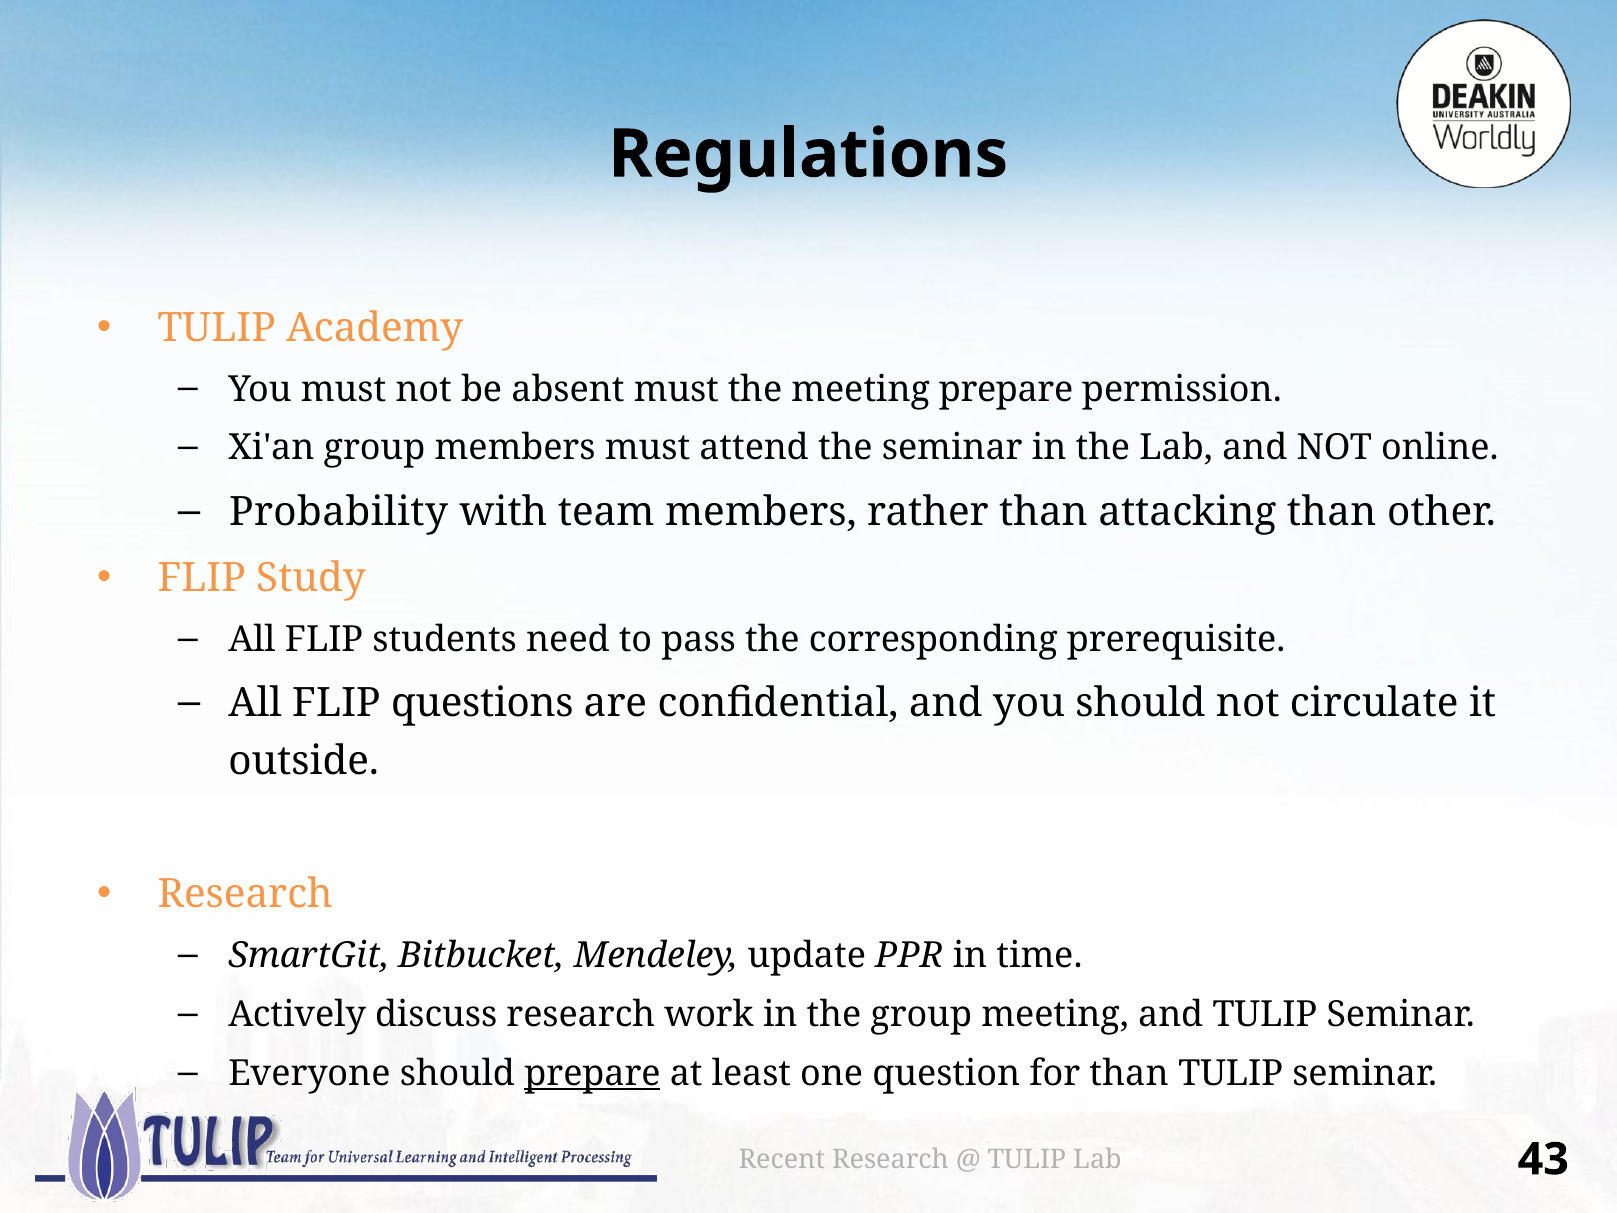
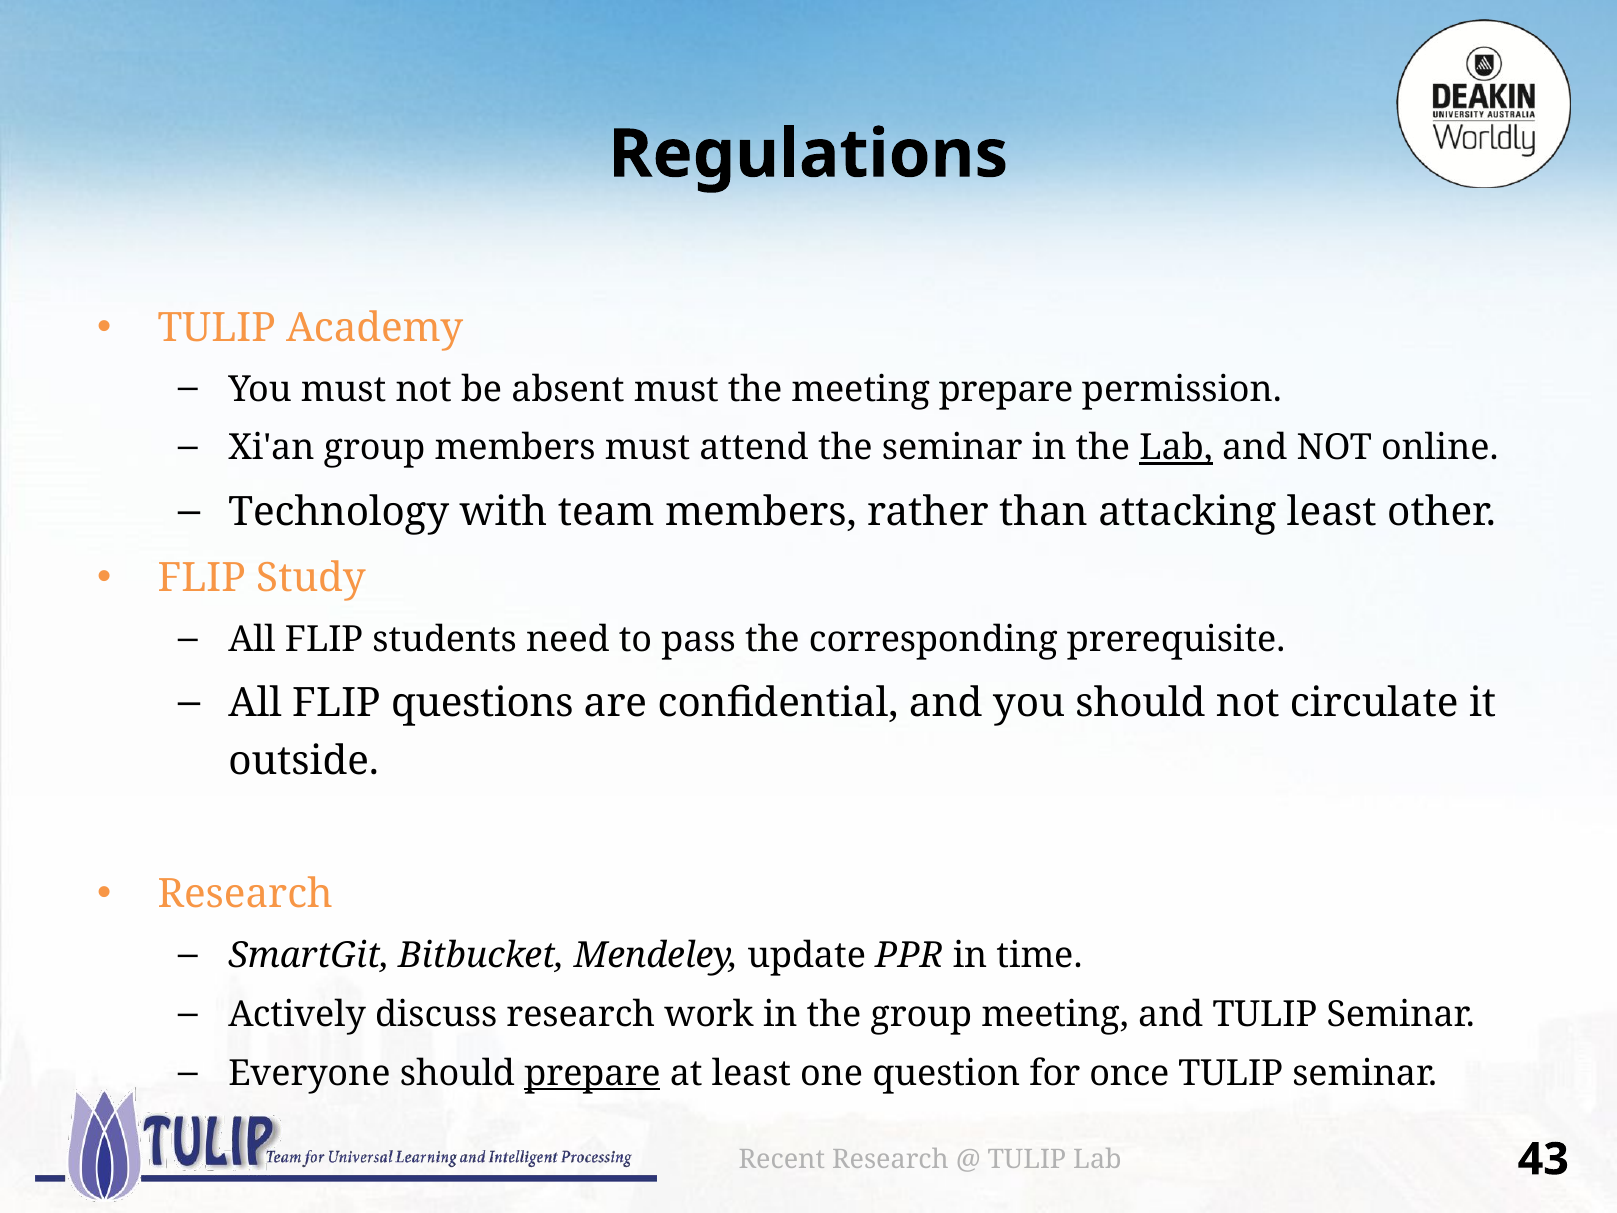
Lab underline: none -> present (1176, 448)
Probability: Probability -> Technology (339, 512)
attacking than: than -> least (1332, 512)
for than: than -> once (1129, 1073)
